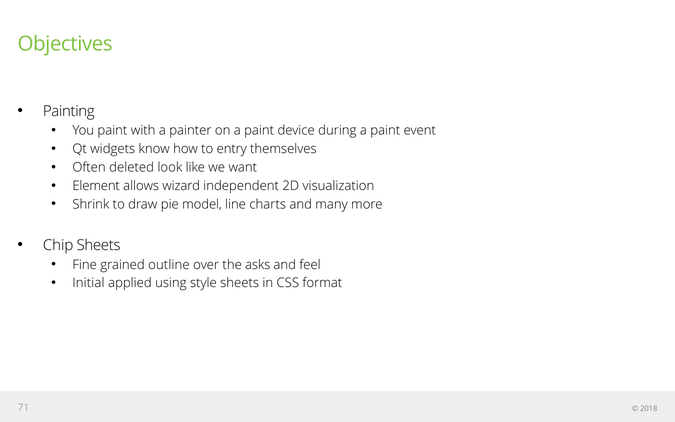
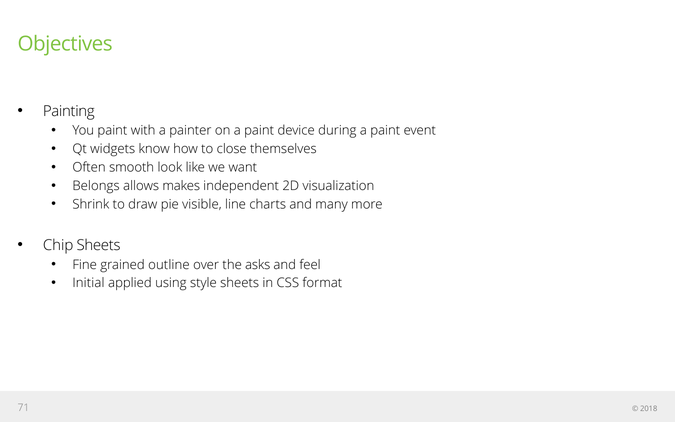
entry: entry -> close (232, 149)
deleted: deleted -> smooth (132, 167)
Element: Element -> Belongs (96, 186)
wizard: wizard -> makes (181, 186)
model: model -> visible (202, 204)
